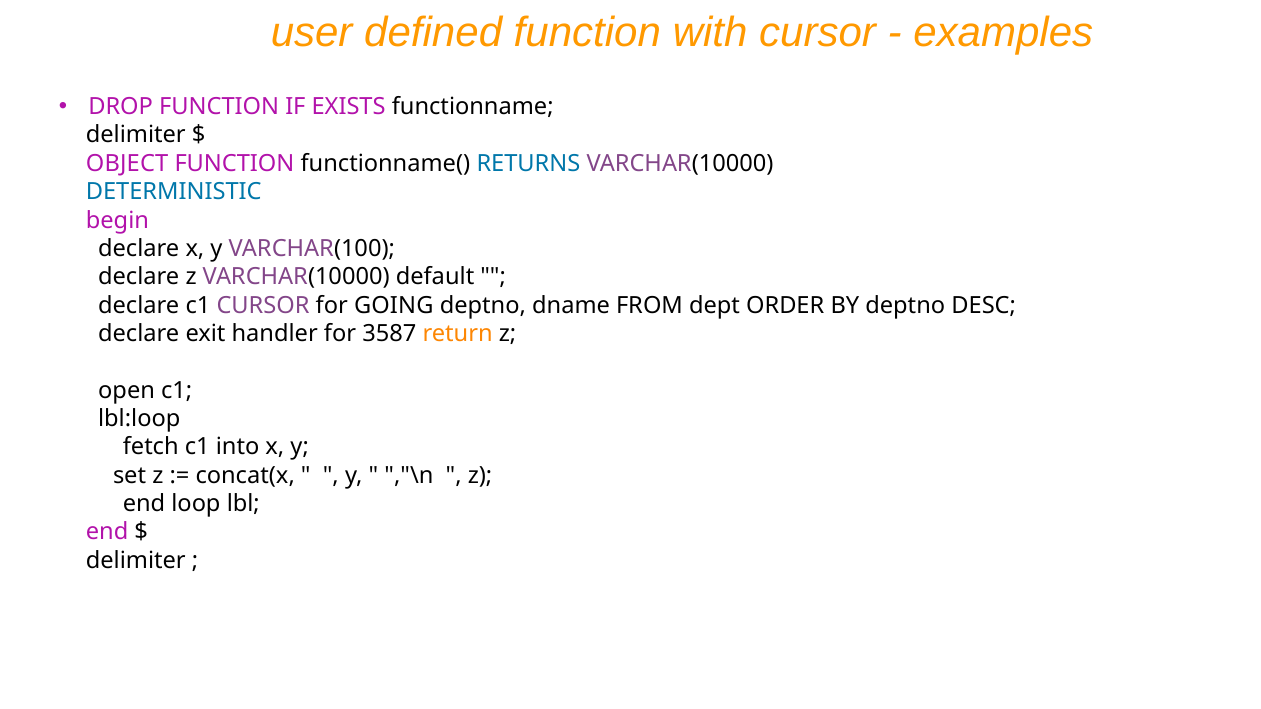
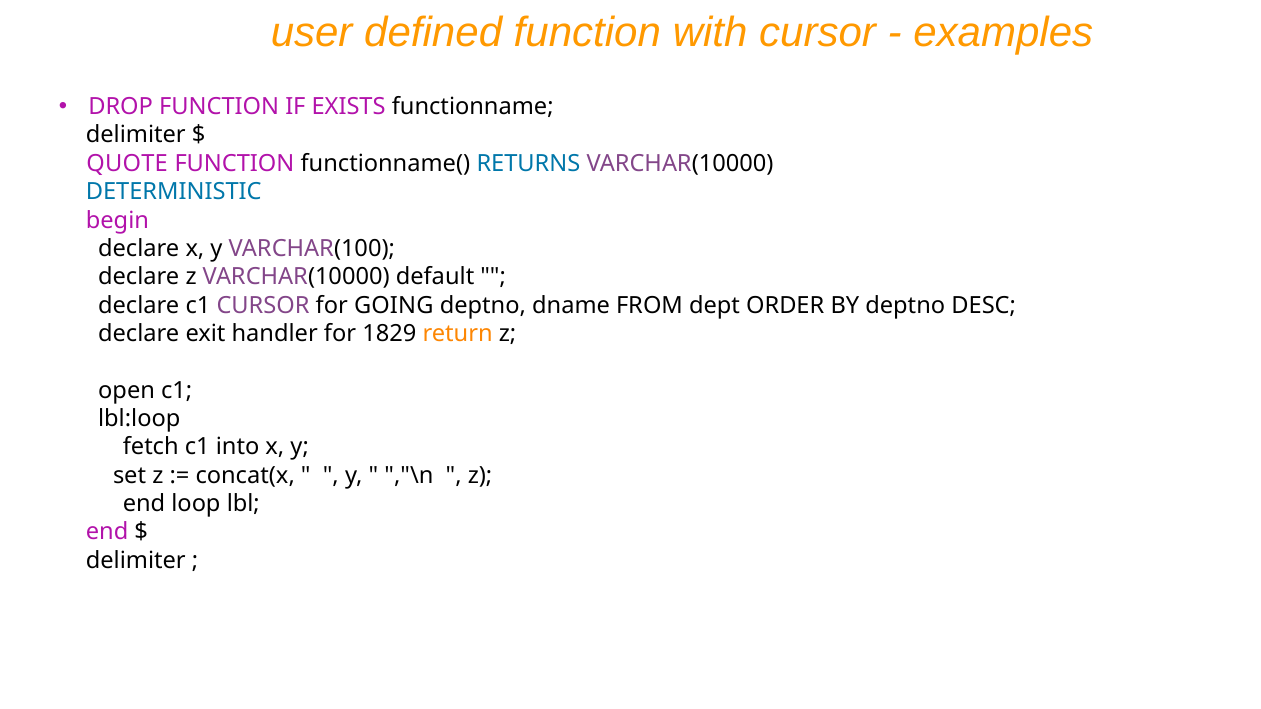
OBJECT: OBJECT -> QUOTE (127, 164)
3587: 3587 -> 1829 (389, 334)
